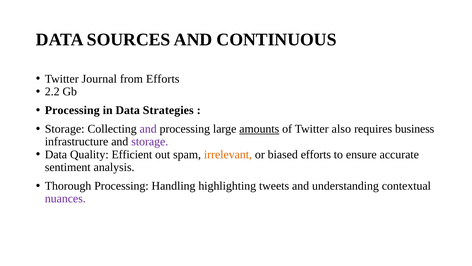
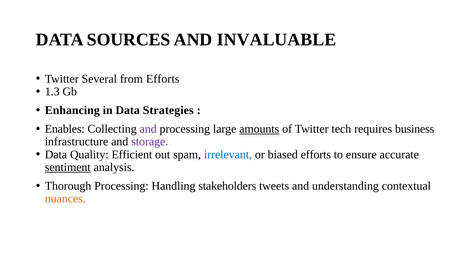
CONTINUOUS: CONTINUOUS -> INVALUABLE (277, 40)
Journal: Journal -> Several (99, 79)
2.2: 2.2 -> 1.3 (52, 91)
Processing: Processing -> Enhancing (72, 110)
Storage: Storage -> Enables (65, 129)
also: also -> tech (341, 129)
irrelevant colour: orange -> blue (228, 154)
sentiment underline: none -> present (68, 167)
highlighting: highlighting -> stakeholders (227, 186)
nuances colour: purple -> orange (65, 198)
